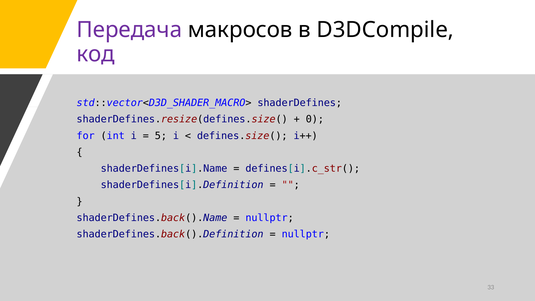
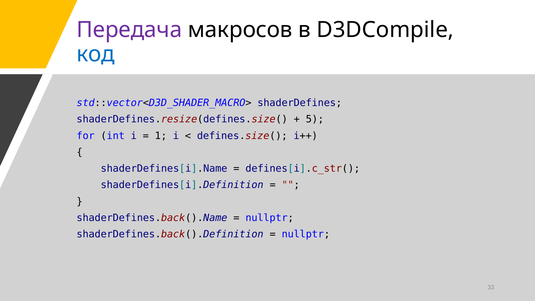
код colour: purple -> blue (96, 54)
0: 0 -> 5 (315, 119)
5: 5 -> 1 (161, 136)
